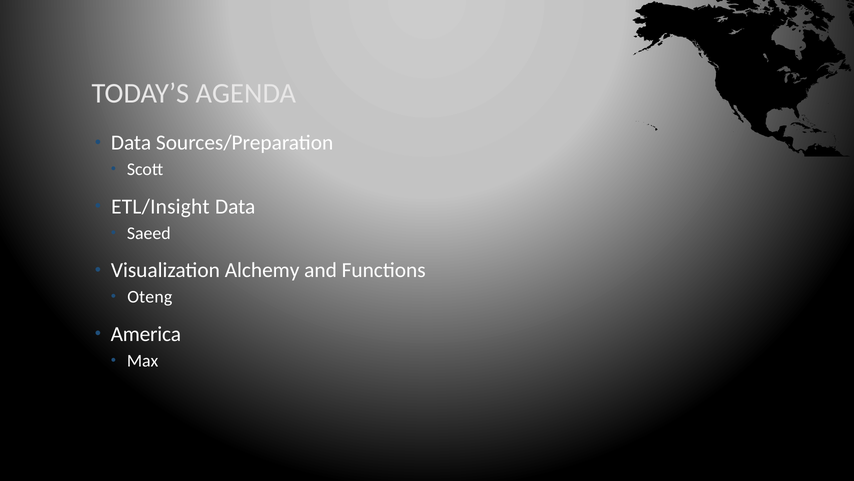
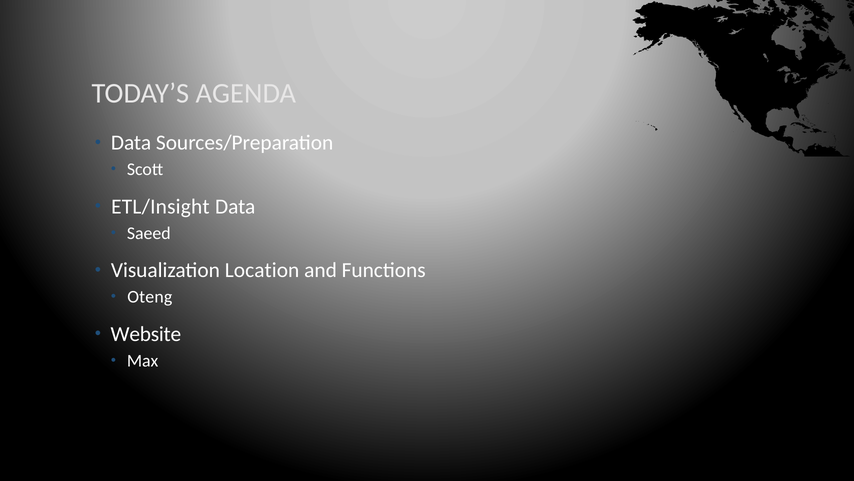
Alchemy: Alchemy -> Location (262, 270)
America: America -> Website (146, 334)
